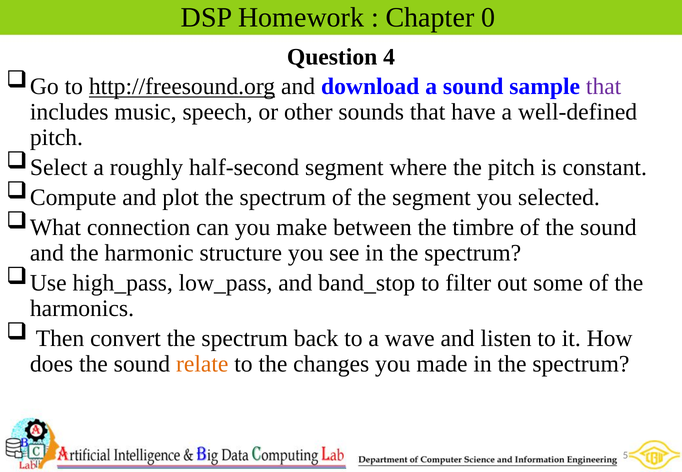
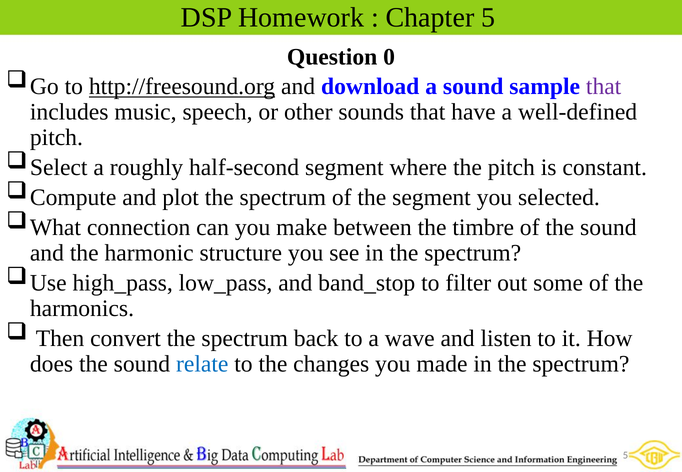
Chapter 0: 0 -> 5 (488, 18)
4: 4 -> 0 (389, 57)
relate colour: orange -> blue (202, 364)
